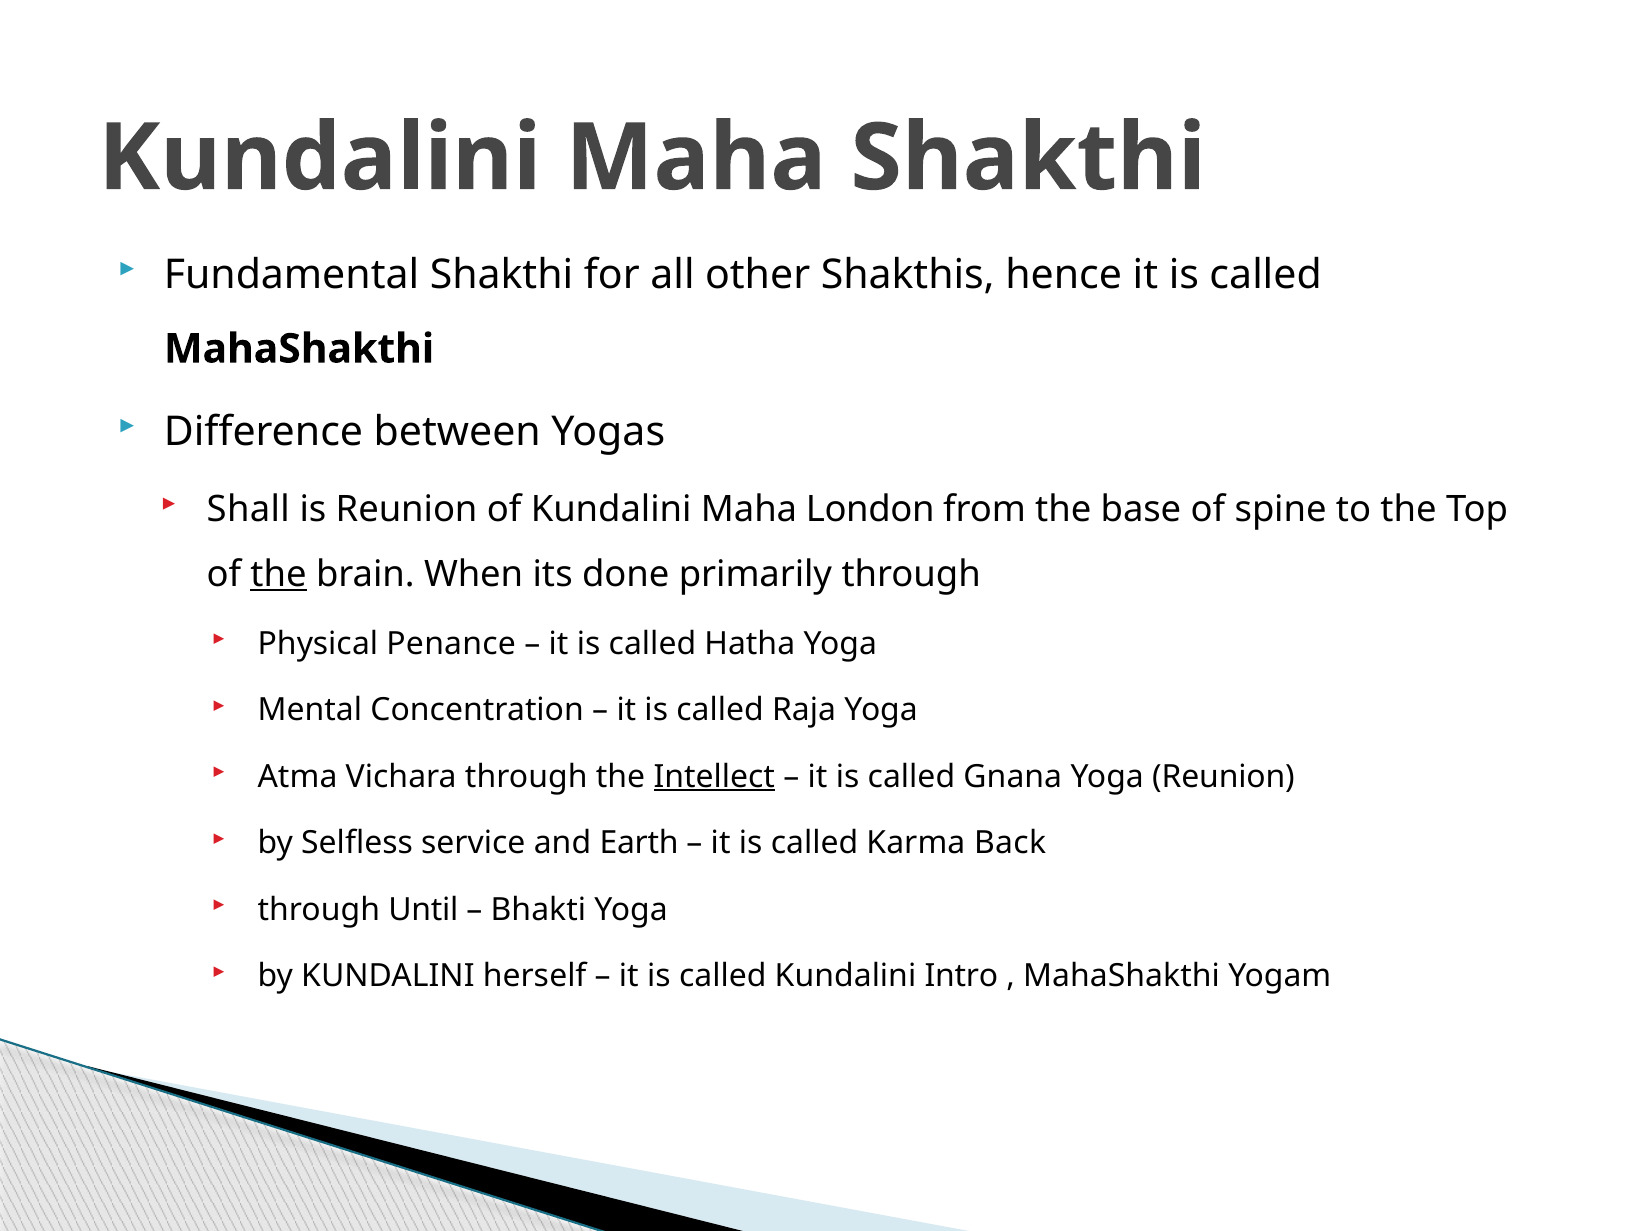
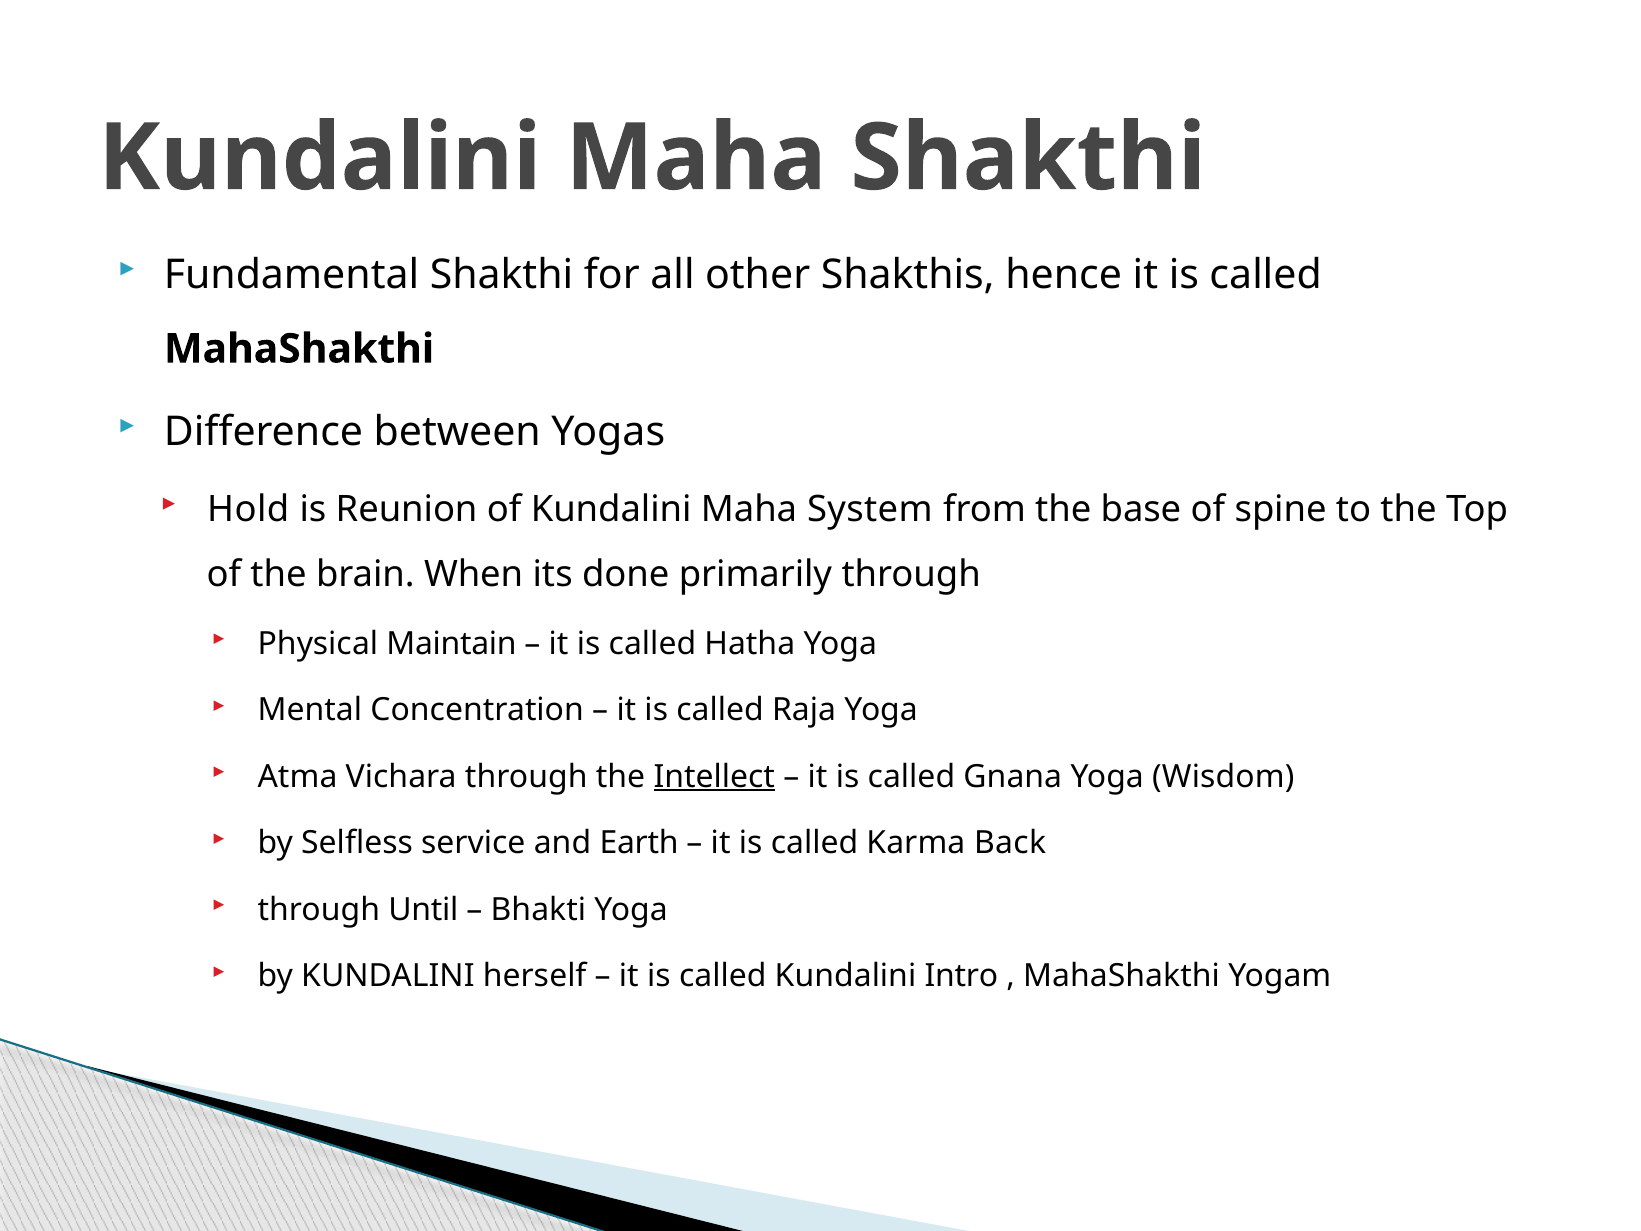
Shall: Shall -> Hold (248, 509)
London: London -> System (870, 509)
the underline: present -> none (279, 575)
Penance: Penance -> Maintain (451, 643)
Yoga Reunion: Reunion -> Wisdom (1223, 777)
